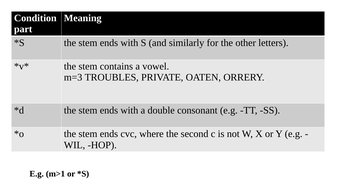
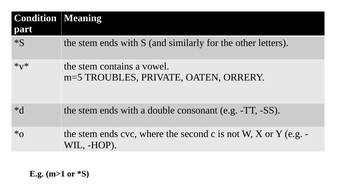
m=3: m=3 -> m=5 (73, 78)
